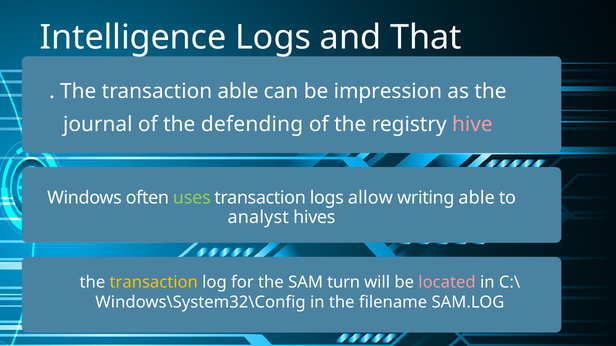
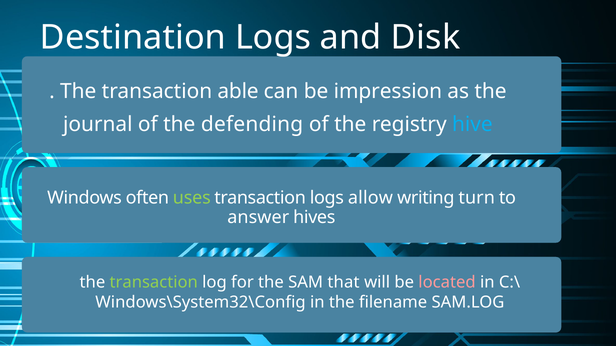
Intelligence: Intelligence -> Destination (133, 38)
That: That -> Disk (426, 38)
hive colour: pink -> light blue (472, 124)
writing able: able -> turn (477, 198)
analyst: analyst -> answer (258, 218)
transaction colour: yellow -> light green (154, 283)
turn: turn -> that (343, 283)
